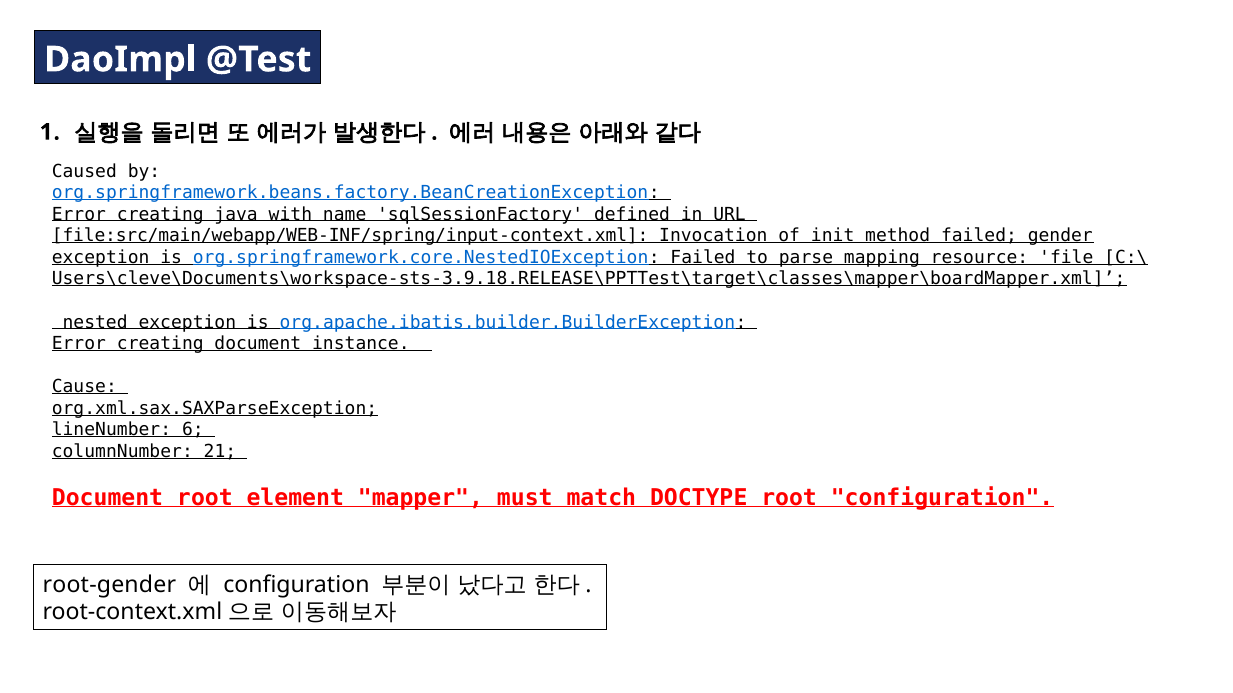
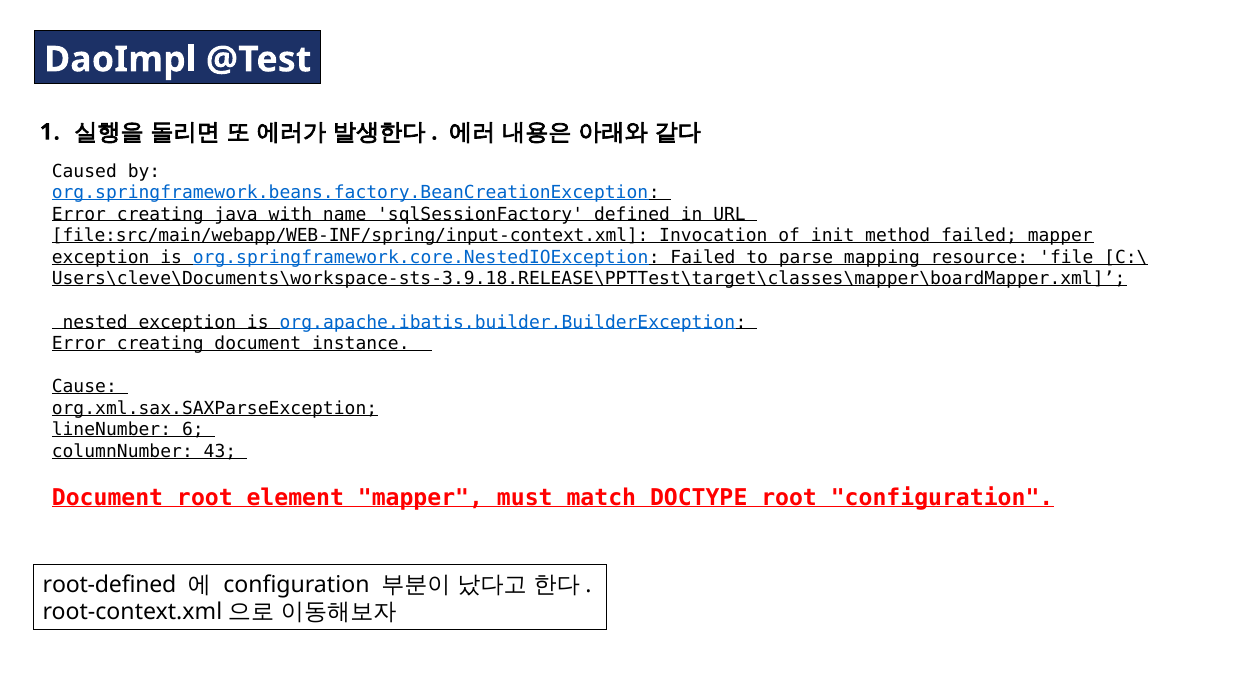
failed gender: gender -> mapper (1060, 236)
21: 21 -> 43 (220, 452)
root-gender: root-gender -> root-defined (110, 585)
